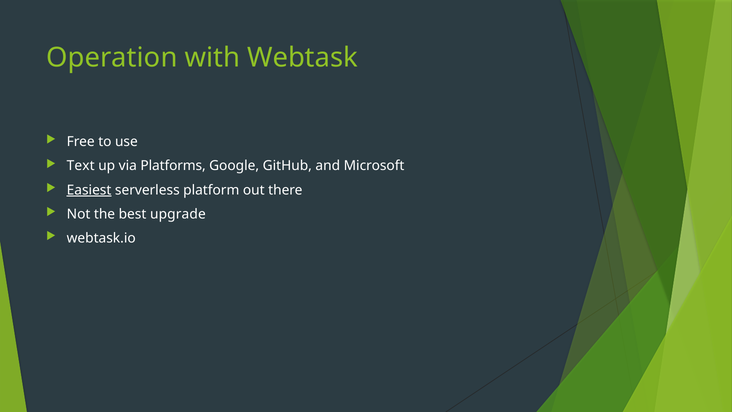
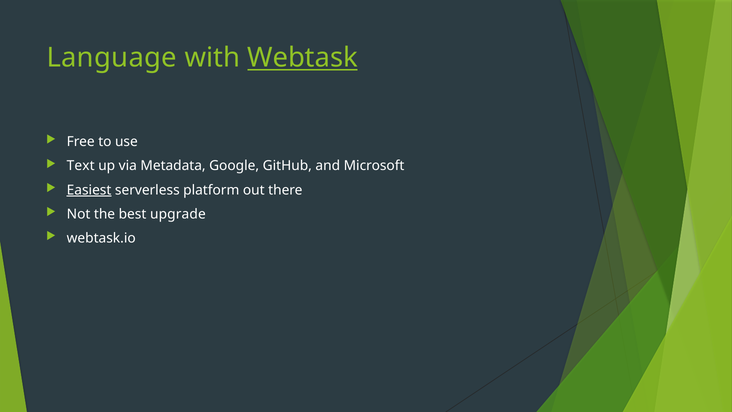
Operation: Operation -> Language (112, 58)
Webtask underline: none -> present (303, 58)
Platforms: Platforms -> Metadata (173, 166)
